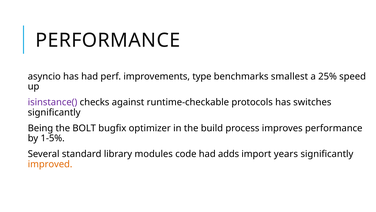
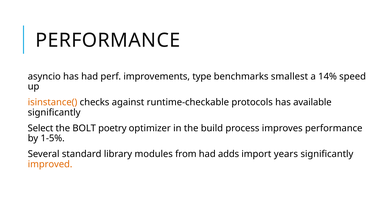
25%: 25% -> 14% (328, 76)
isinstance( colour: purple -> orange (53, 102)
switches: switches -> available (312, 102)
Being: Being -> Select (40, 128)
bugfix: bugfix -> poetry (112, 128)
code: code -> from (186, 154)
